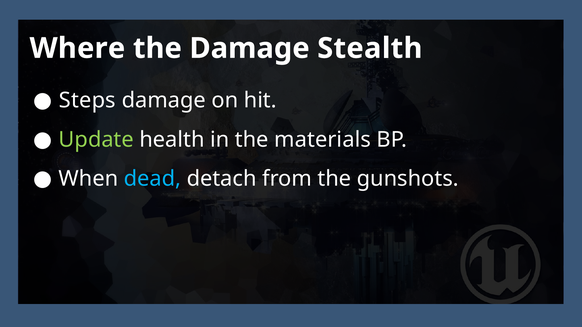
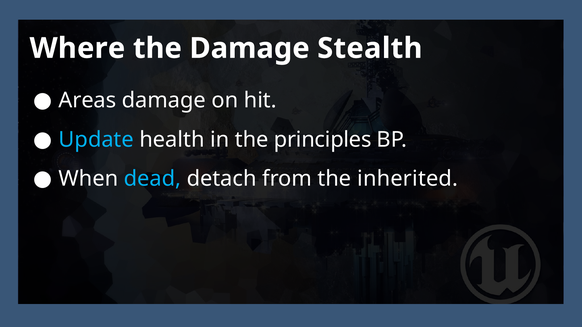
Steps: Steps -> Areas (87, 100)
Update colour: light green -> light blue (96, 140)
materials: materials -> principles (323, 140)
gunshots: gunshots -> inherited (408, 179)
